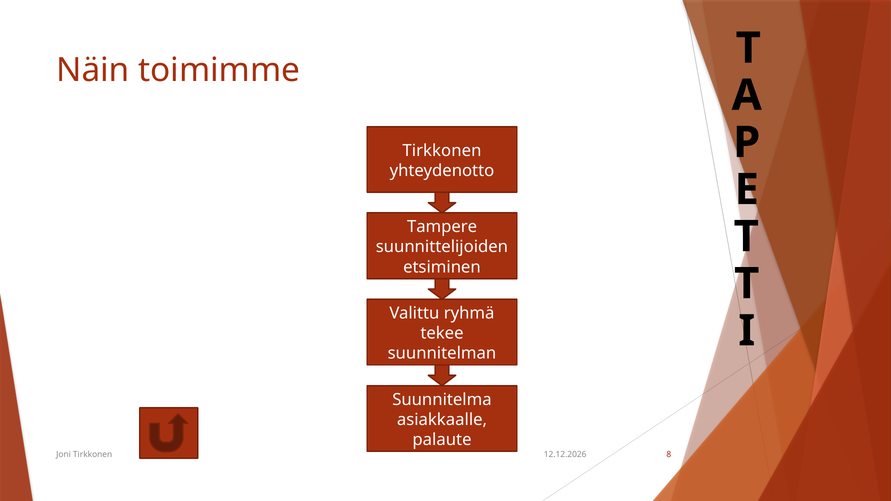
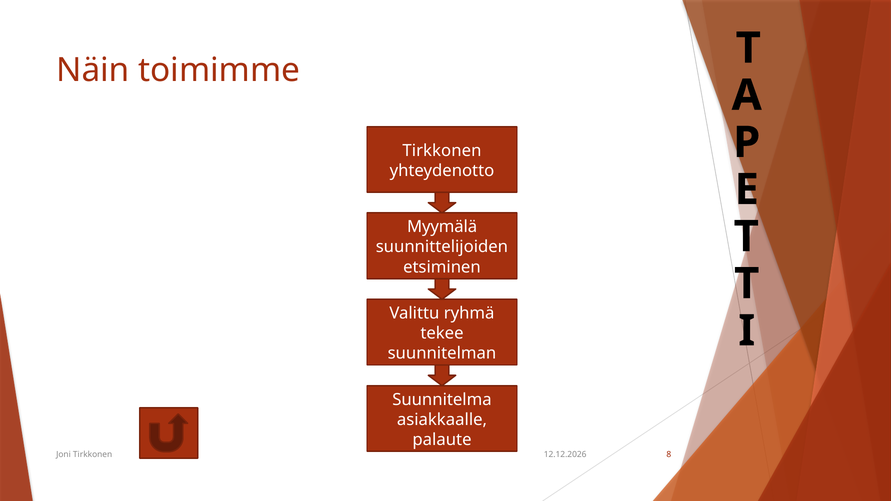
Tampere: Tampere -> Myymälä (442, 227)
